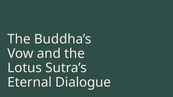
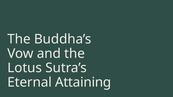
Dialogue: Dialogue -> Attaining (83, 82)
